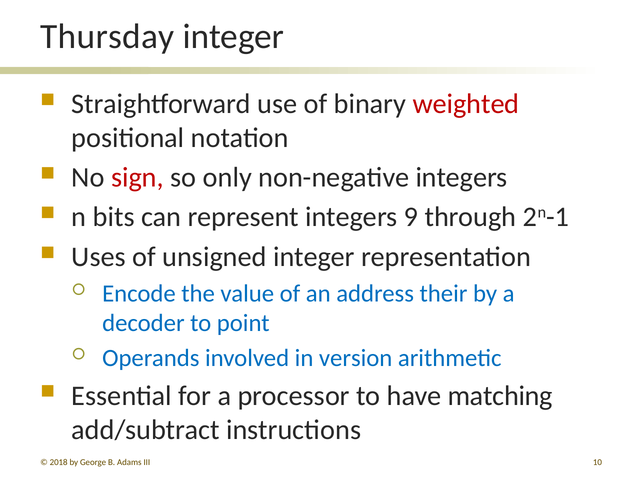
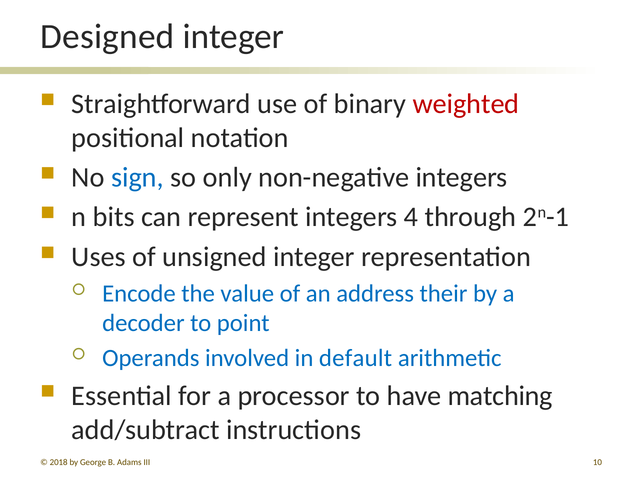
Thursday: Thursday -> Designed (107, 37)
sign colour: red -> blue (137, 177)
9: 9 -> 4 (411, 217)
version: version -> default (356, 358)
